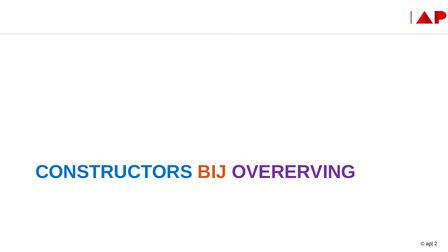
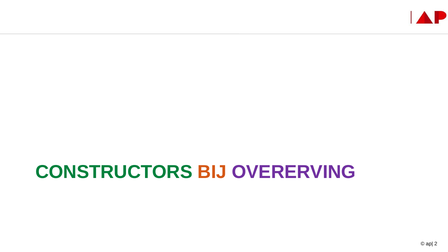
CONSTRUCTORS colour: blue -> green (114, 172)
